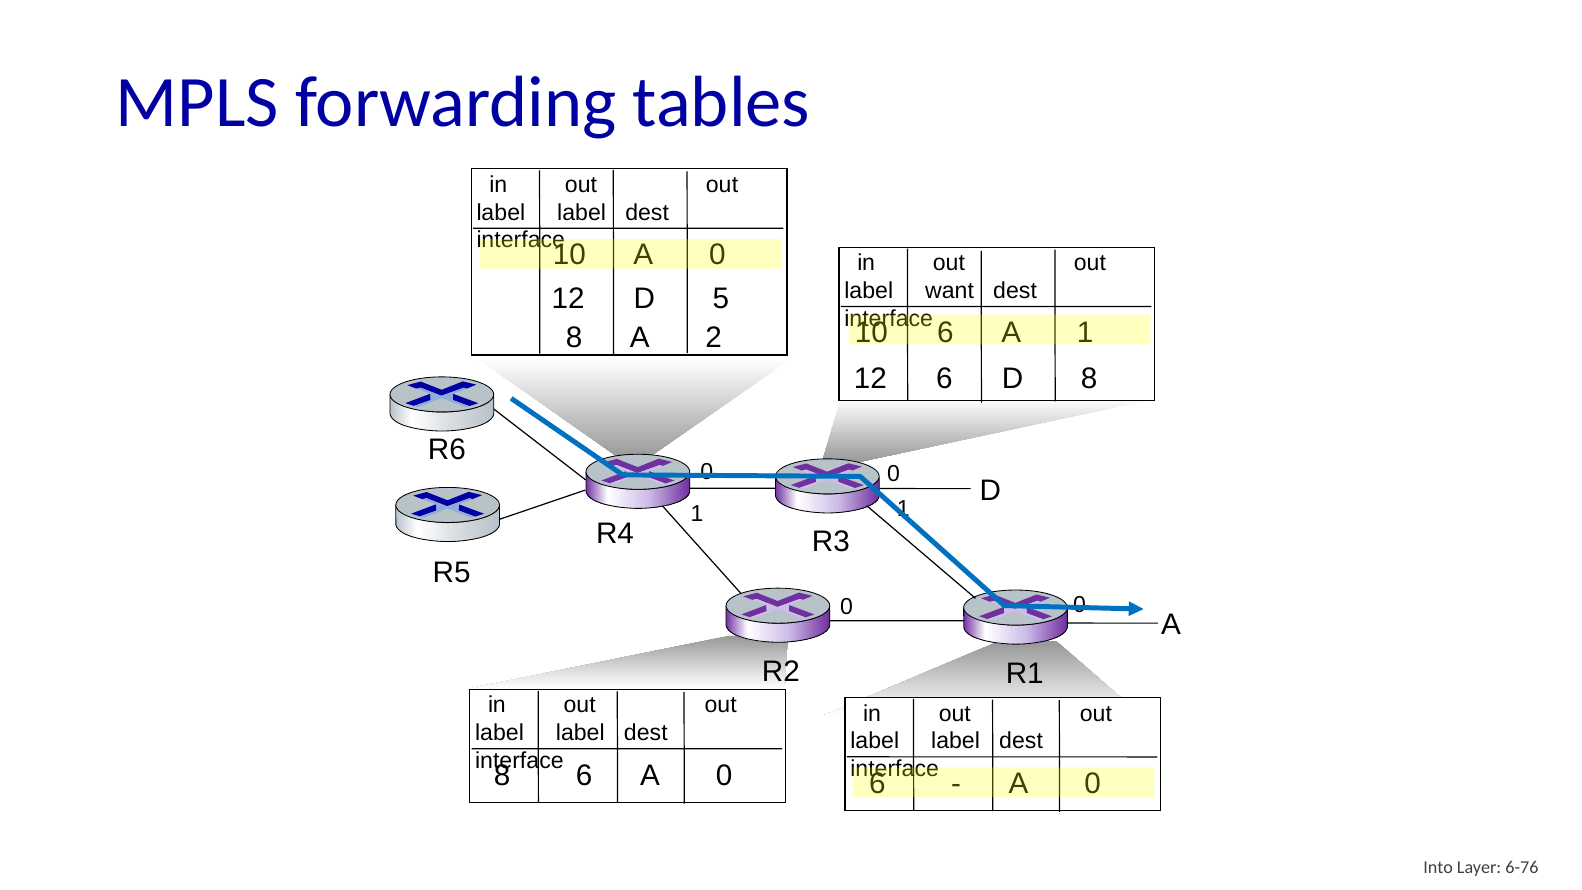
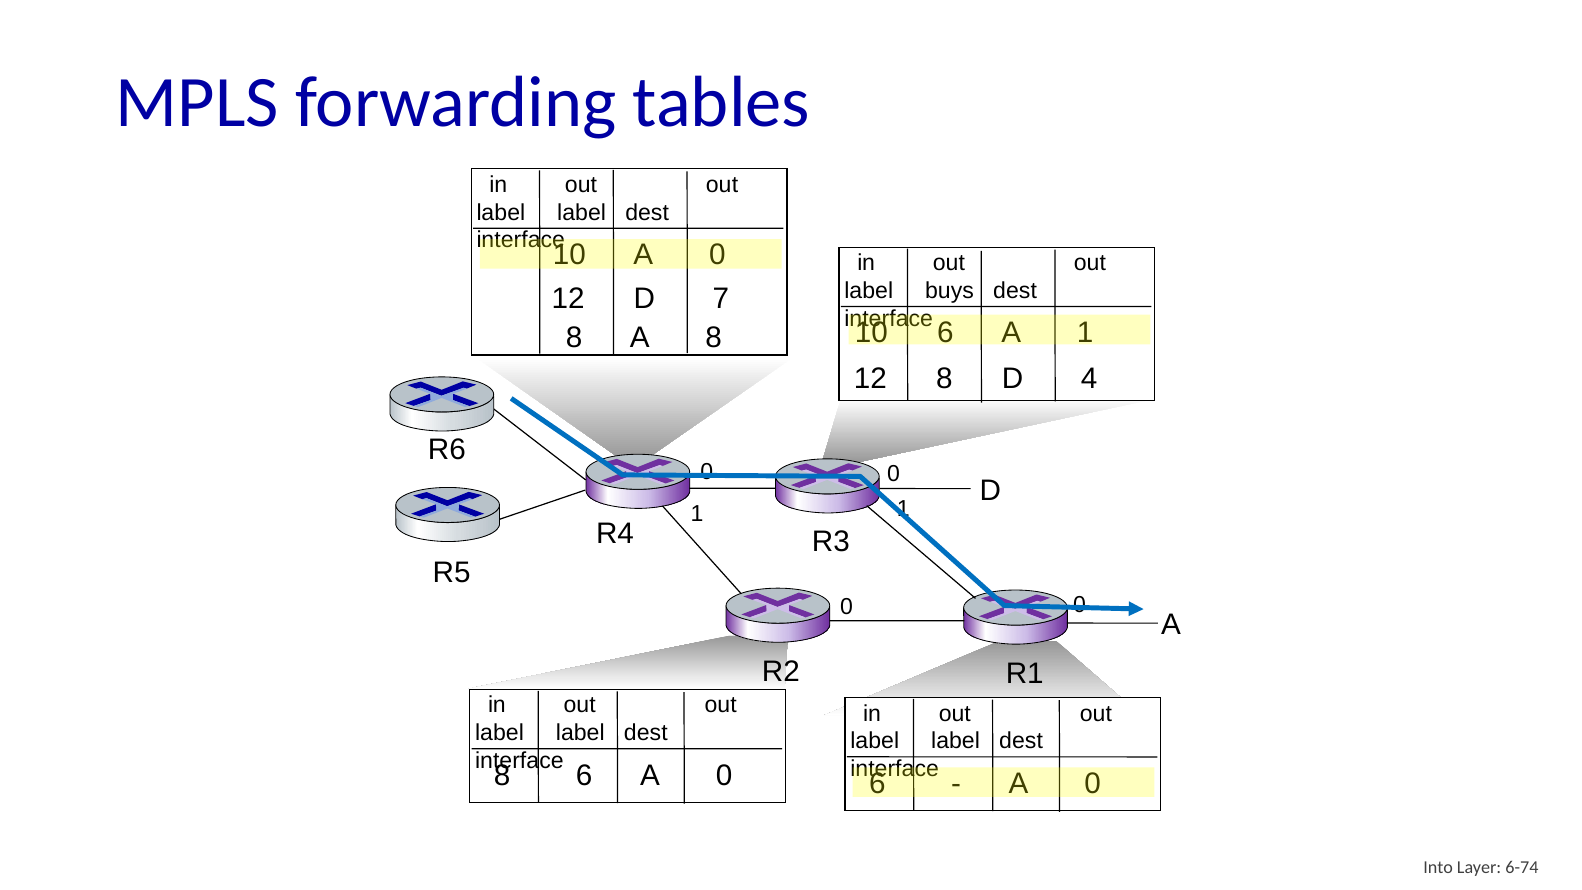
want: want -> buys (950, 291)
5: 5 -> 7 (721, 299)
A 2: 2 -> 8 (714, 338)
12 6: 6 -> 8 (944, 378)
D 8: 8 -> 4 (1089, 378)
6-76: 6-76 -> 6-74 (1522, 867)
